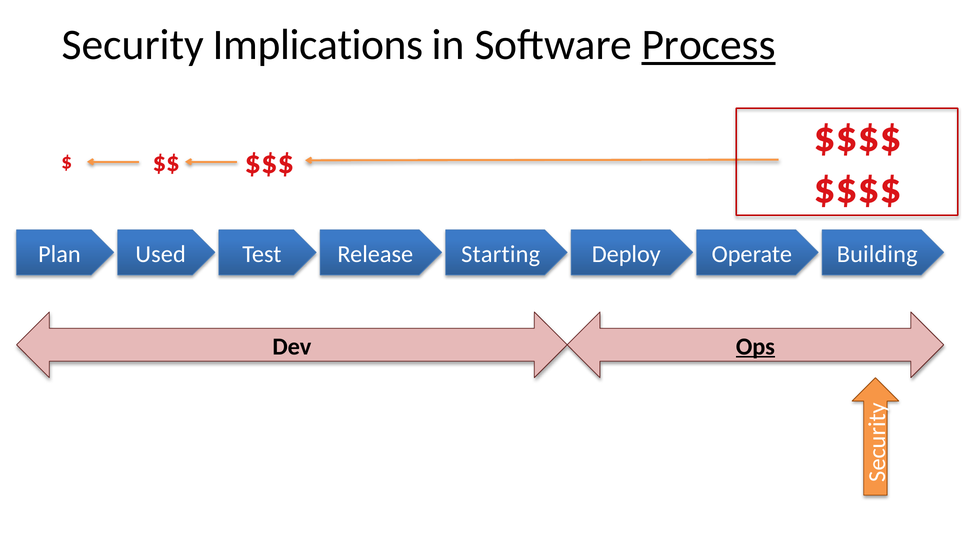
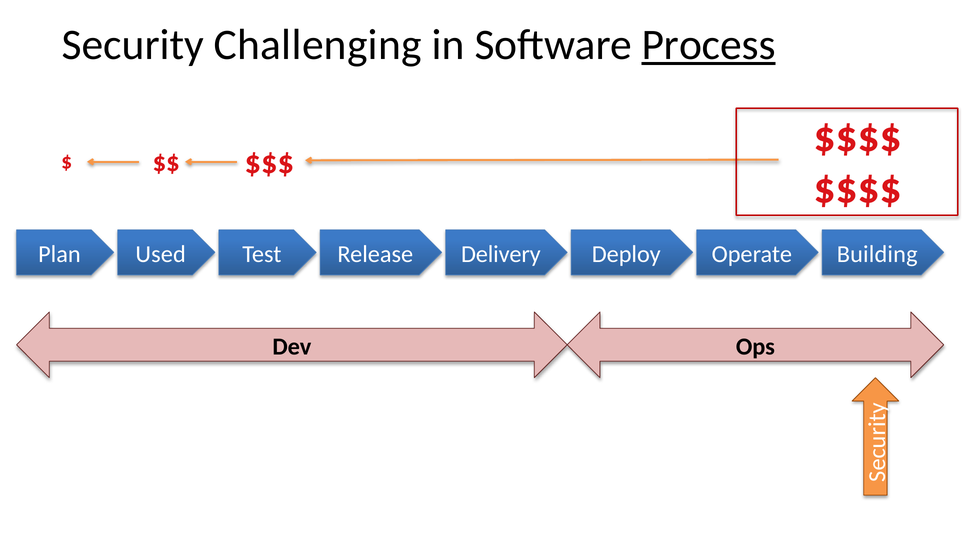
Implications: Implications -> Challenging (318, 45)
Starting: Starting -> Delivery (501, 254)
Ops underline: present -> none (755, 346)
